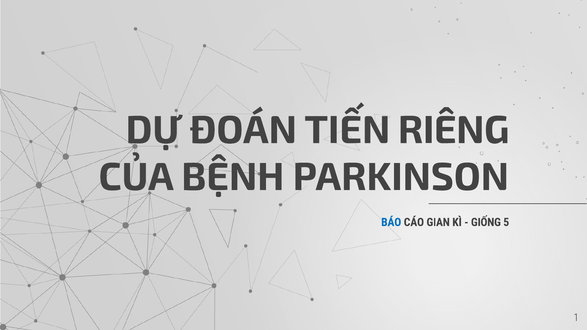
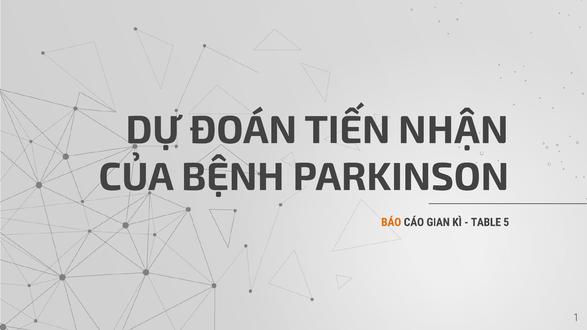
RIÊNG: RIÊNG -> NHẬN (453, 130)
BÁO colour: blue -> orange (391, 222)
GIỐNG: GIỐNG -> TABLE (486, 222)
